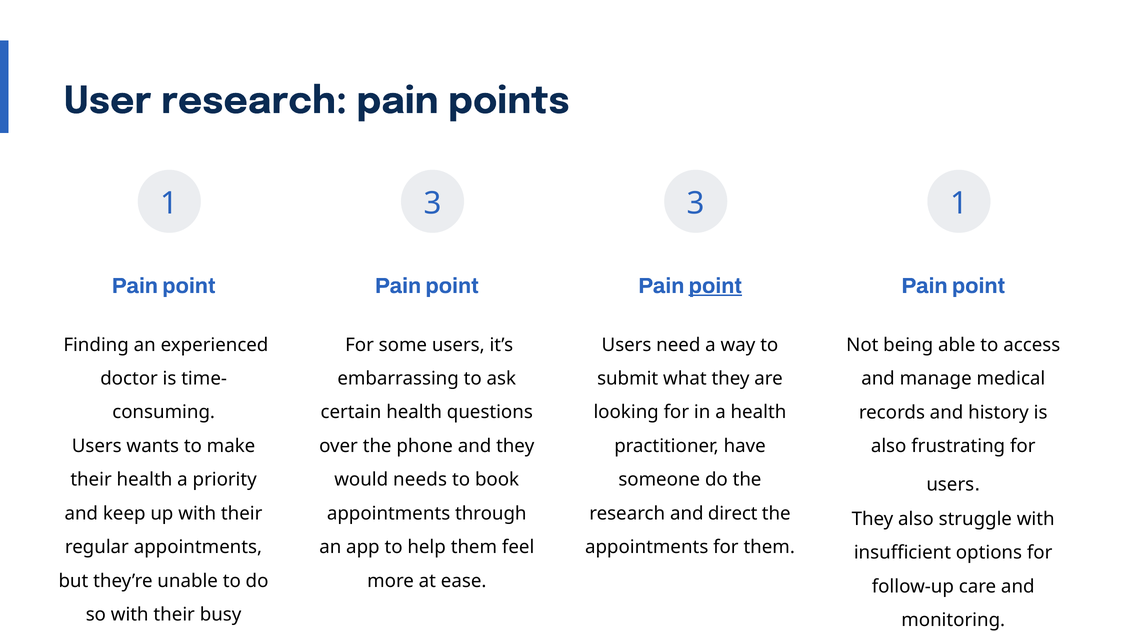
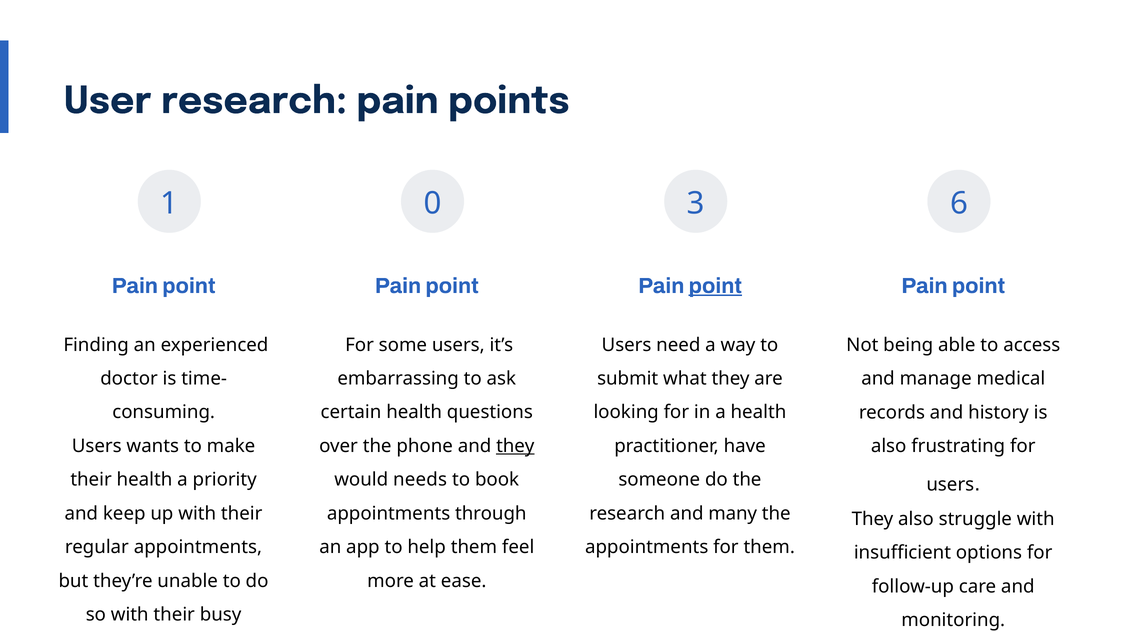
1 3: 3 -> 0 (433, 204)
3 1: 1 -> 6 (959, 204)
they underline: none -> present (515, 446)
direct: direct -> many (733, 514)
